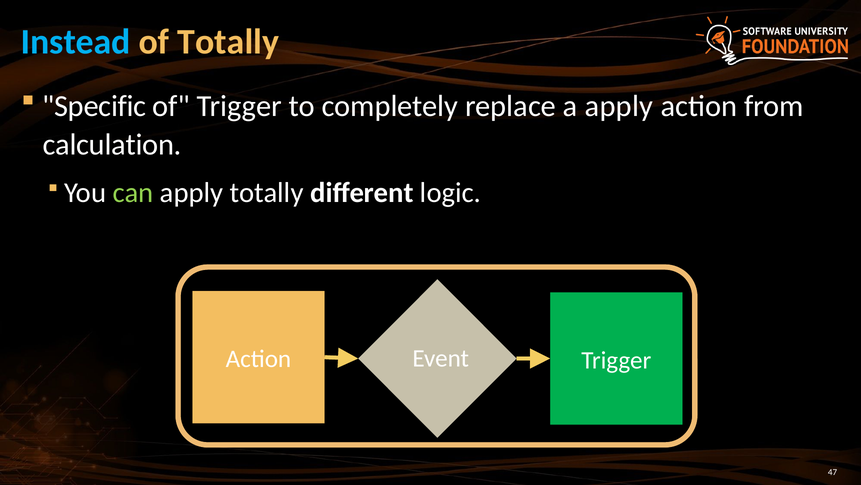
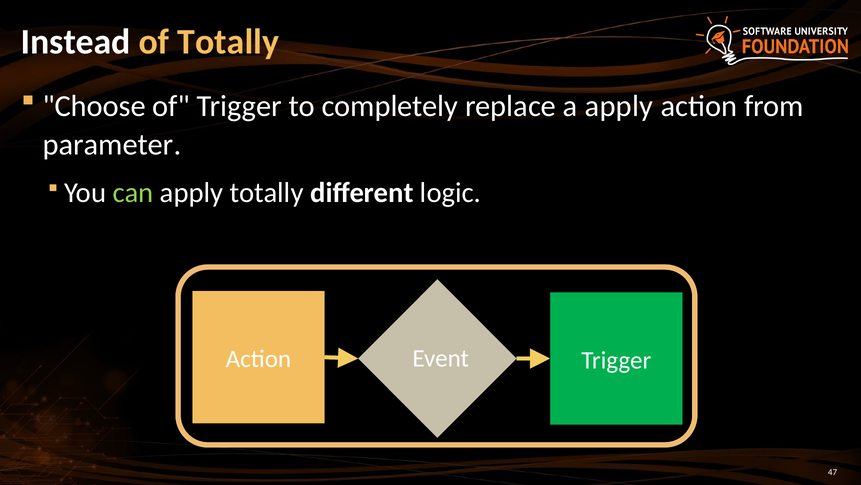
Instead colour: light blue -> white (76, 42)
Specific: Specific -> Choose (94, 106)
calculation: calculation -> parameter (112, 145)
